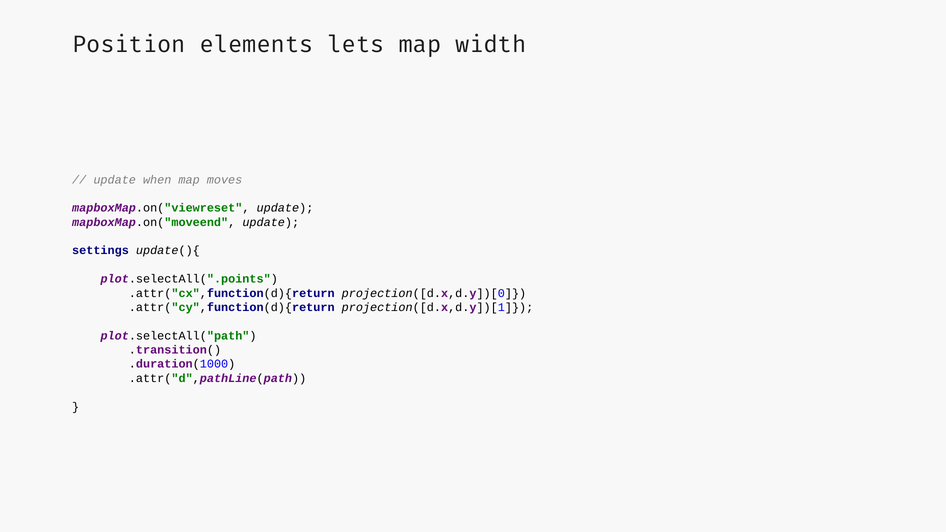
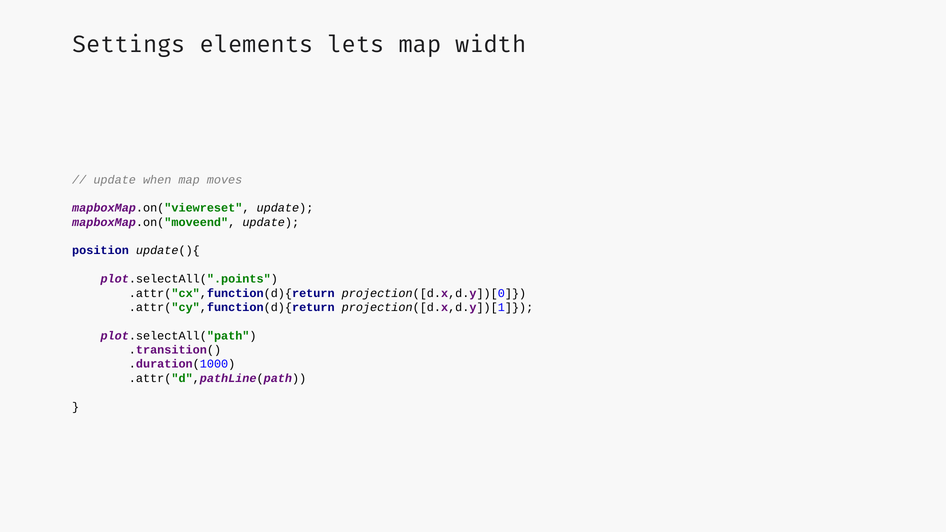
Position: Position -> Settings (129, 45)
settings: settings -> position (100, 251)
